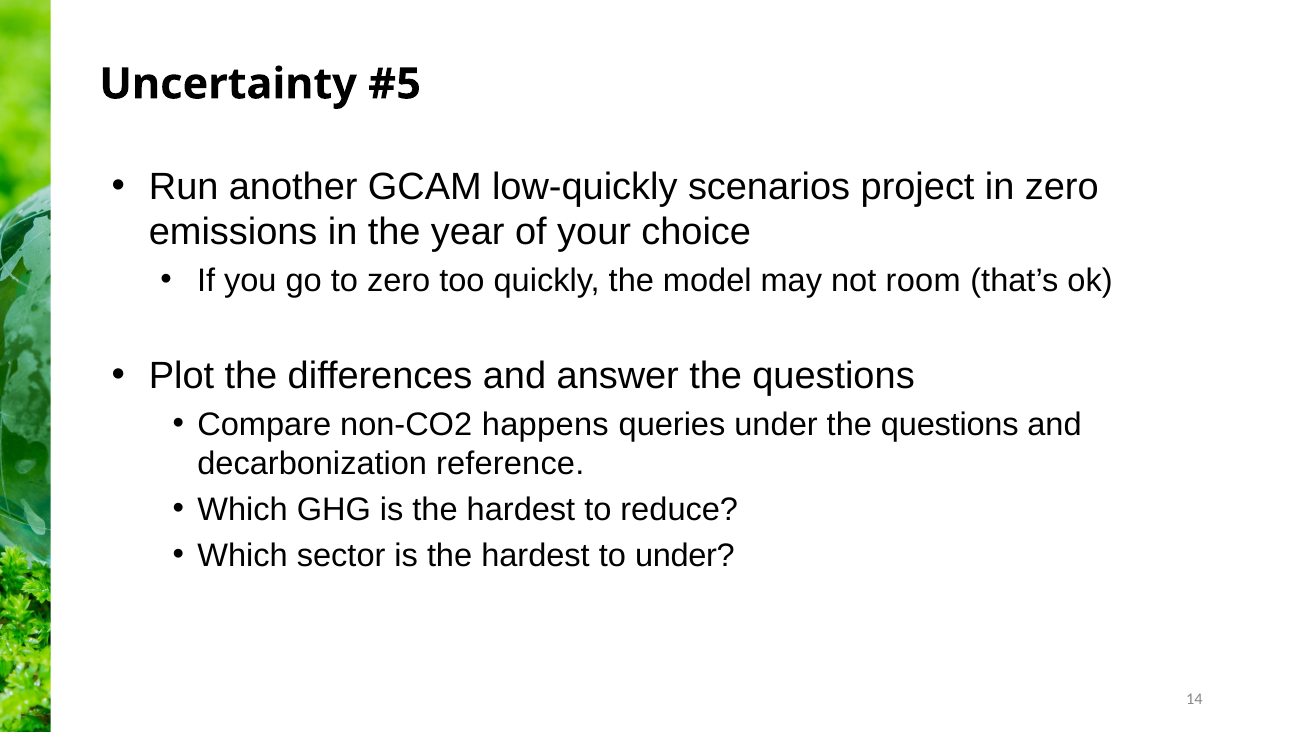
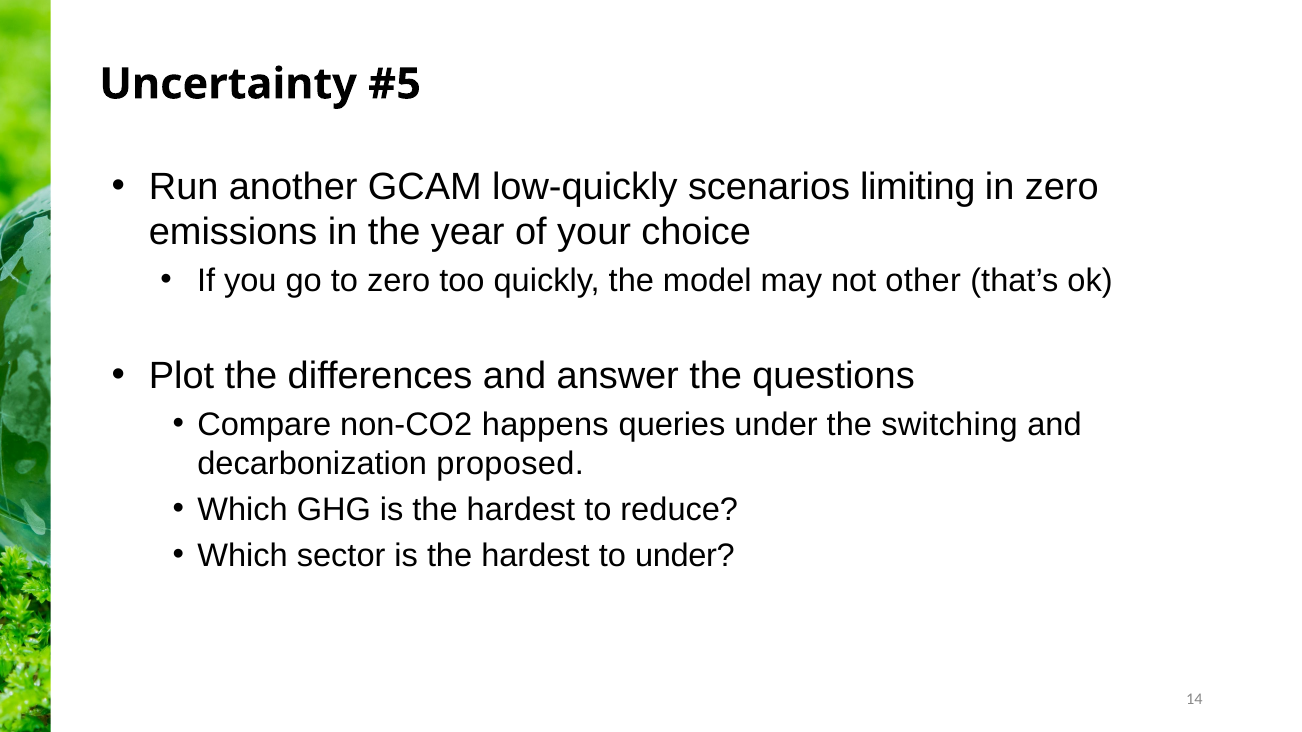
project: project -> limiting (918, 187)
room: room -> other (923, 281)
under the questions: questions -> switching (950, 425)
reference: reference -> proposed (510, 464)
